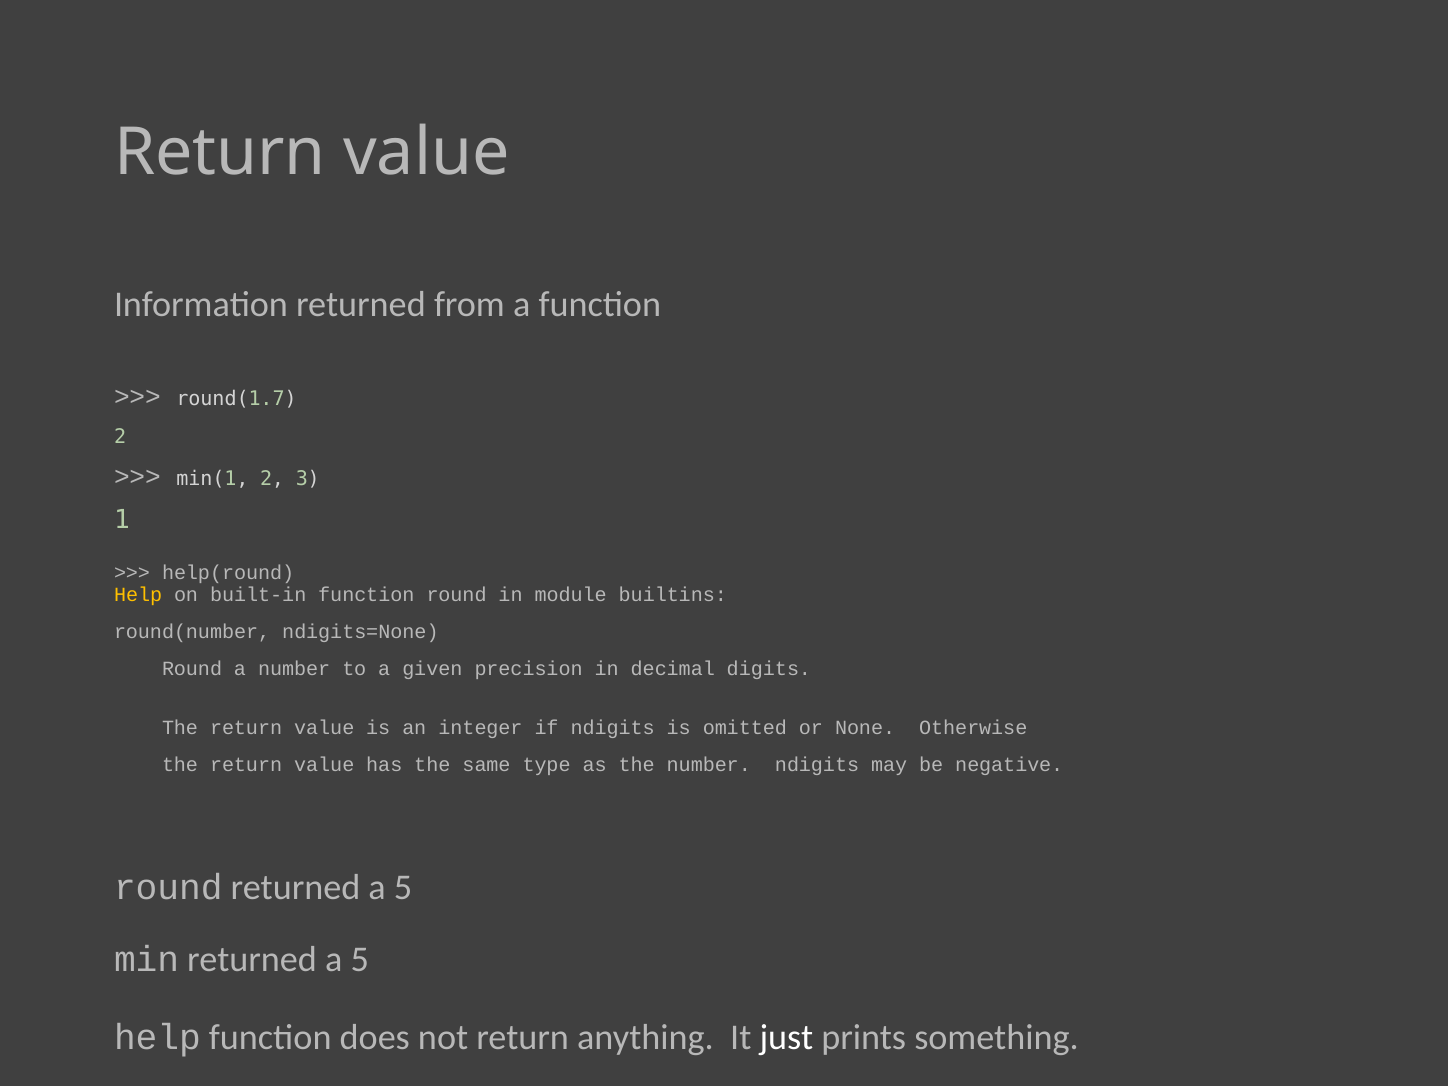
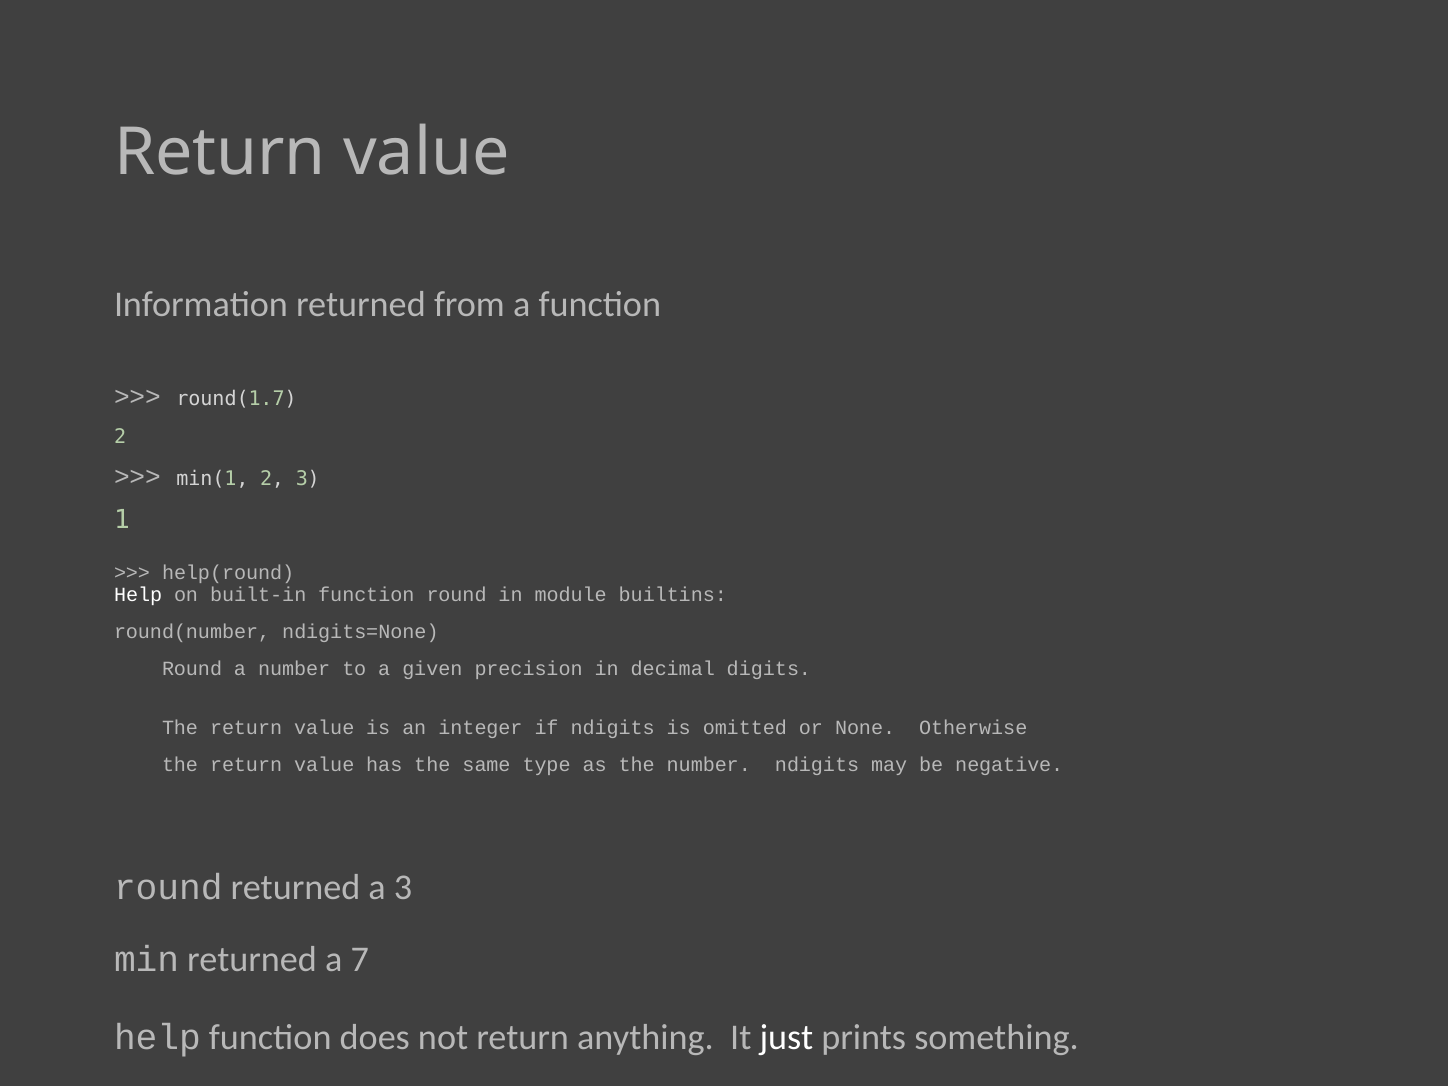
Help colour: yellow -> white (138, 595)
round returned a 5: 5 -> 3 (403, 888)
min returned a 5: 5 -> 7 (360, 959)
